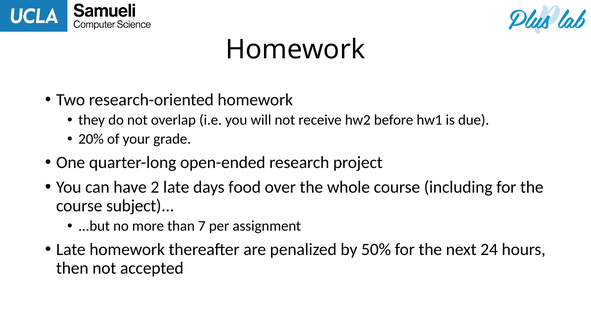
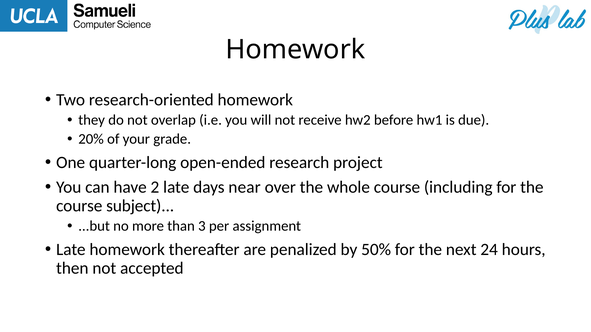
food: food -> near (245, 187)
7: 7 -> 3 (202, 226)
